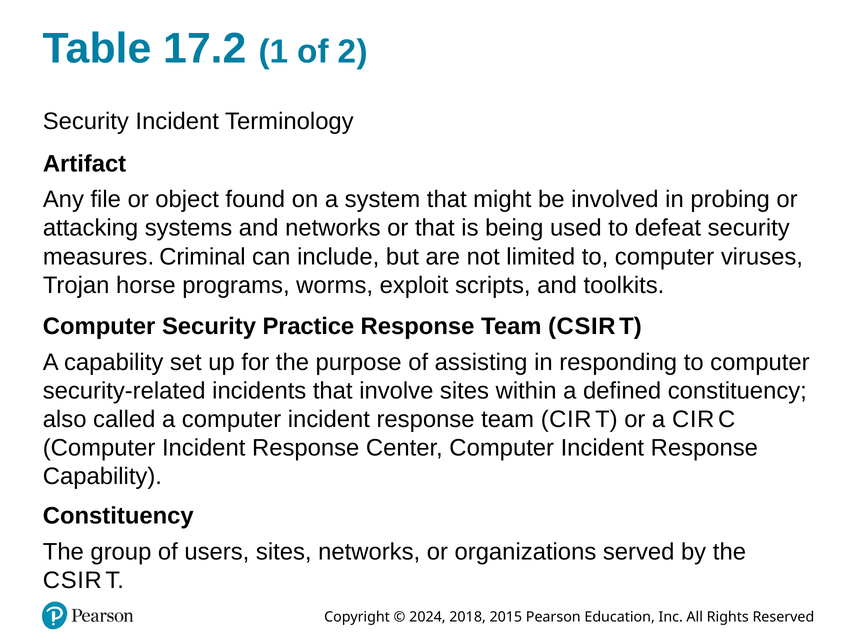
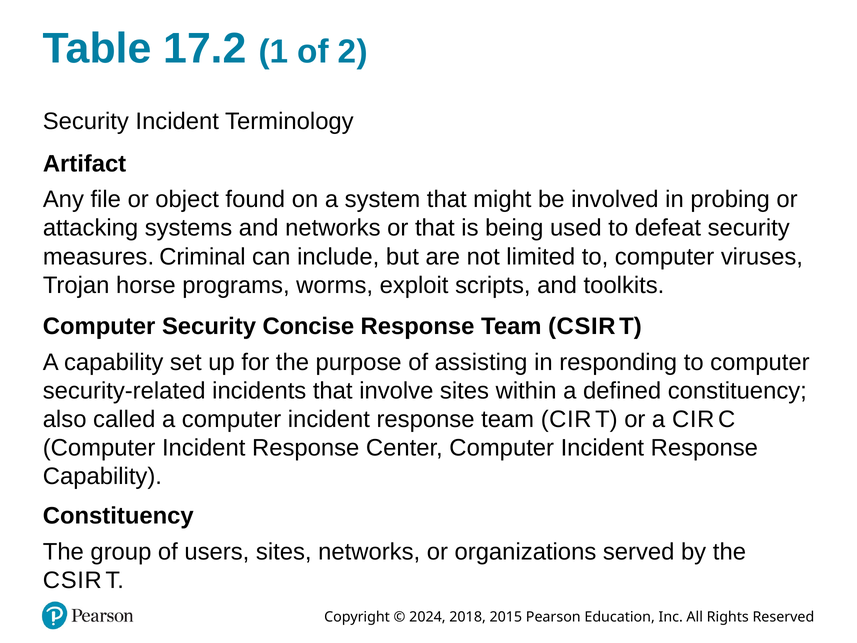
Practice: Practice -> Concise (308, 326)
